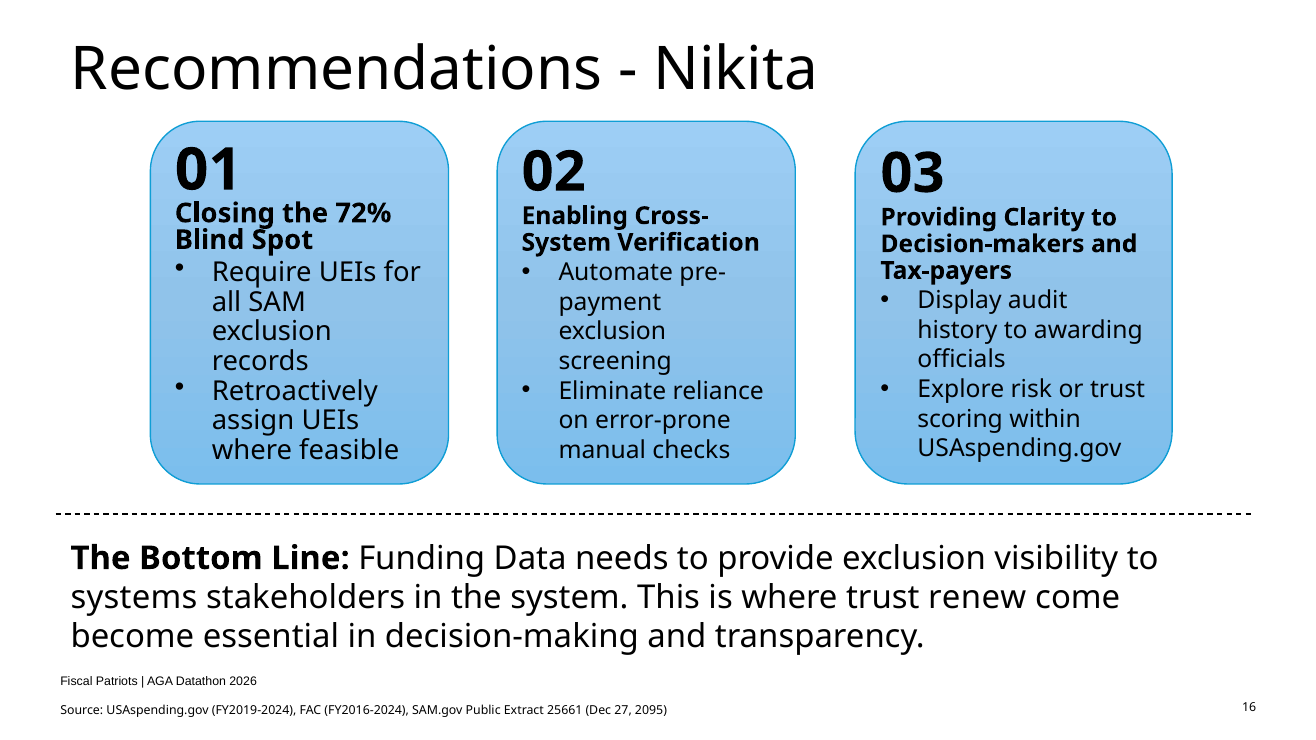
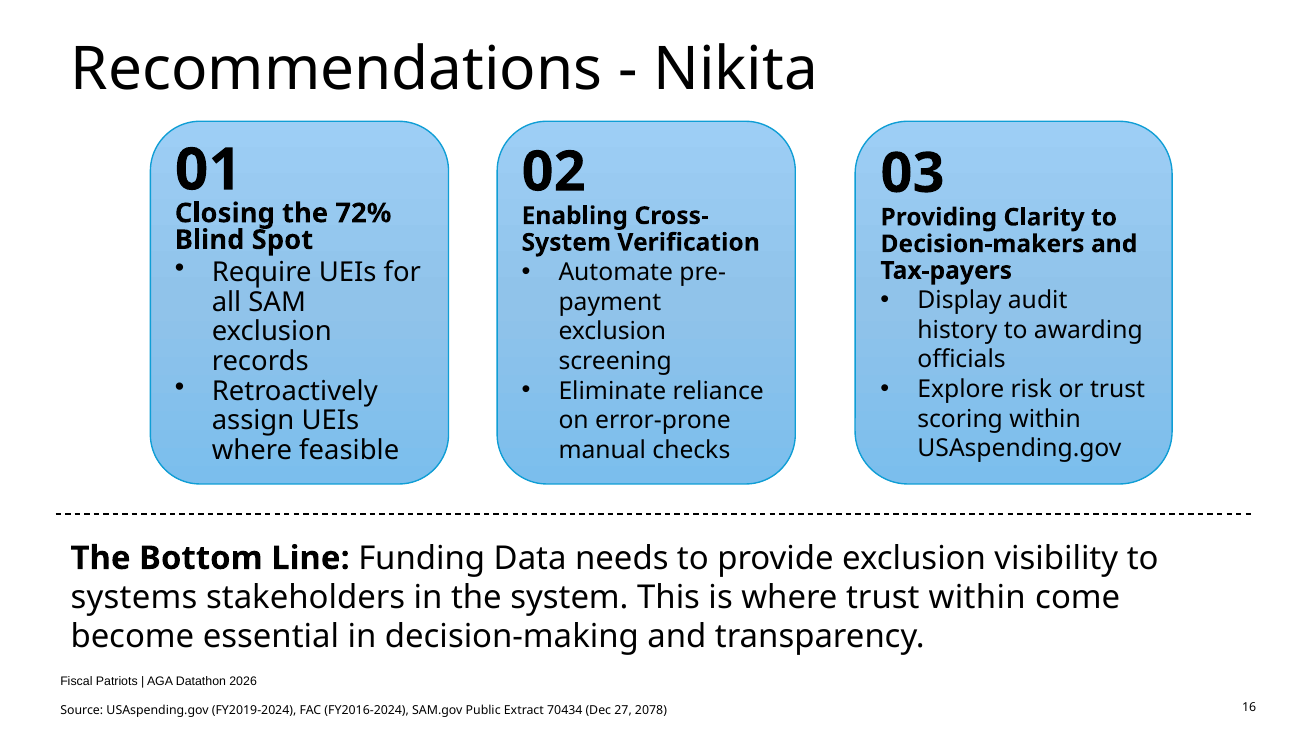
trust renew: renew -> within (977, 598)
25661: 25661 -> 70434 (565, 710)
2095: 2095 -> 2078 (651, 710)
